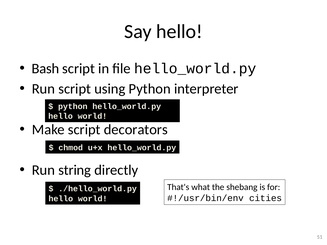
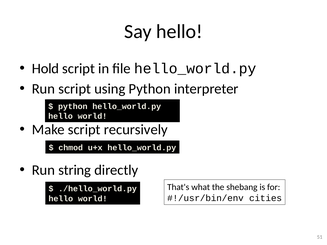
Bash: Bash -> Hold (45, 69)
decorators: decorators -> recursively (136, 130)
